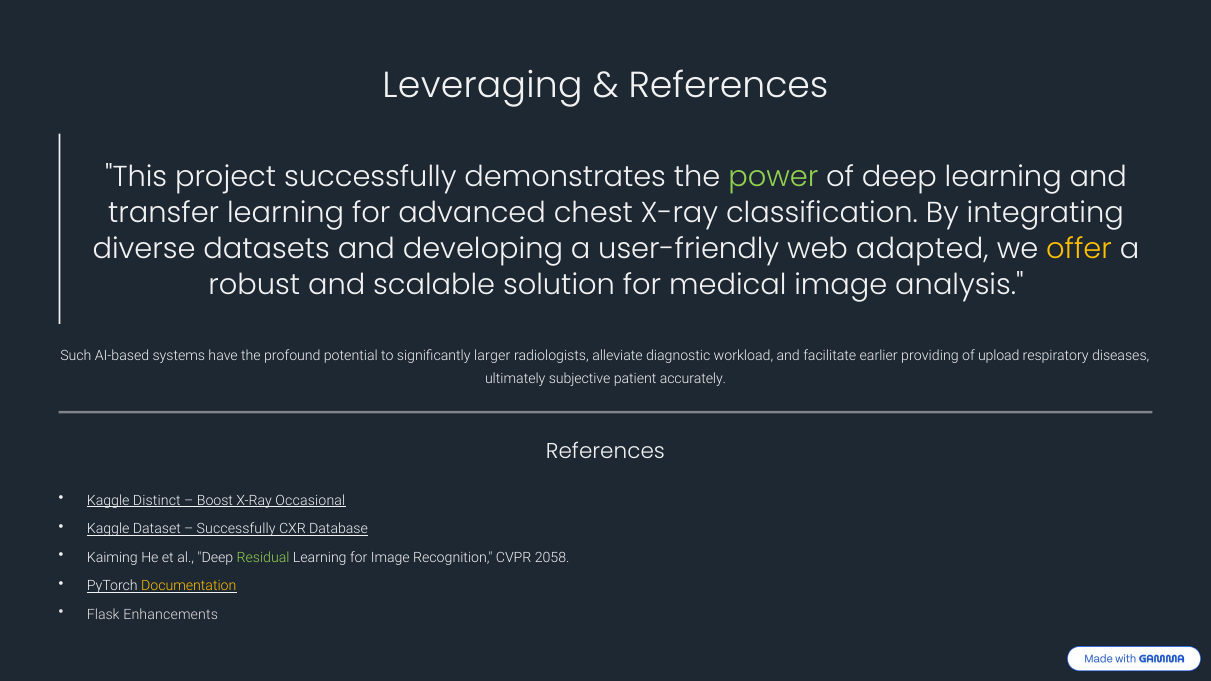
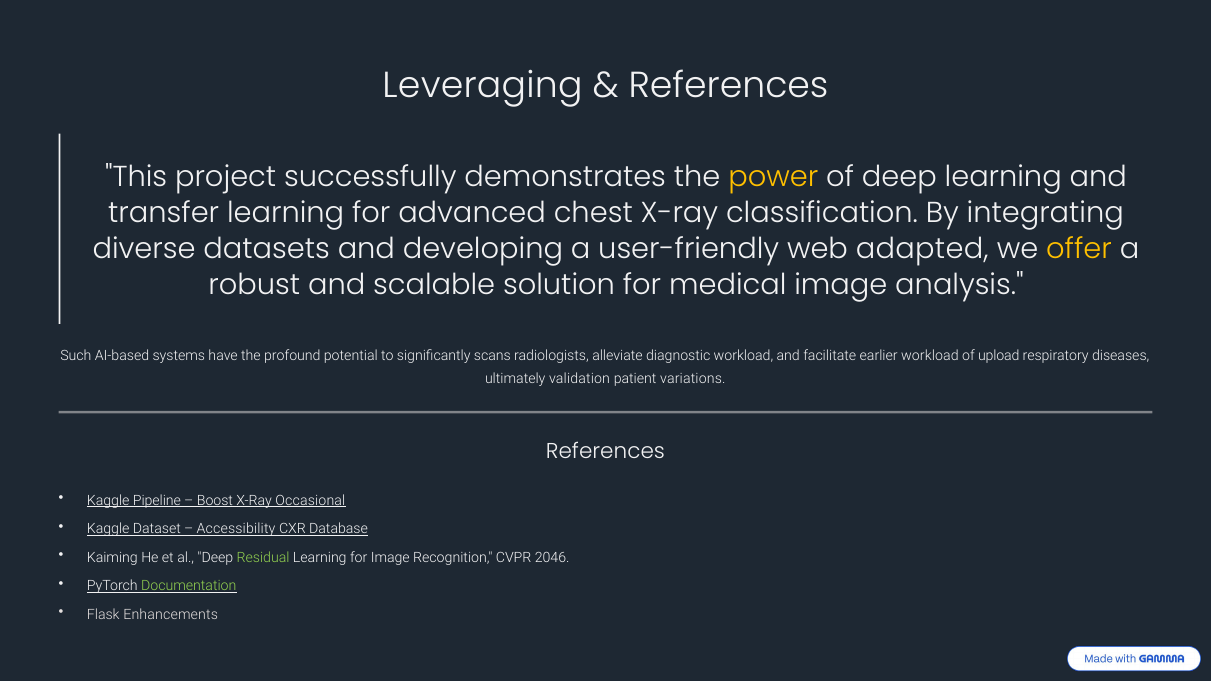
power colour: light green -> yellow (773, 177)
larger: larger -> scans (492, 356)
earlier providing: providing -> workload (930, 356)
subjective: subjective -> validation (580, 379)
accurately: accurately -> variations (693, 379)
Distinct: Distinct -> Pipeline (157, 501)
Successfully: Successfully -> Accessibility (236, 529)
2058: 2058 -> 2046 (552, 558)
Documentation colour: yellow -> light green (189, 586)
